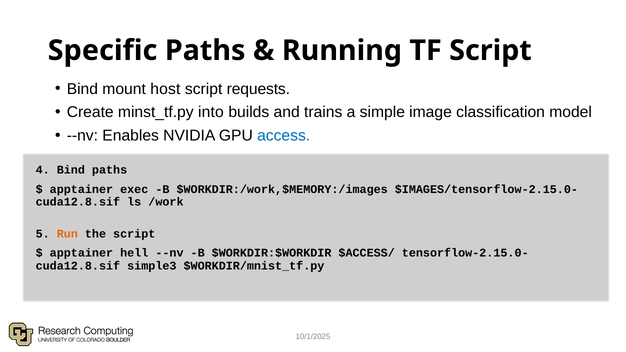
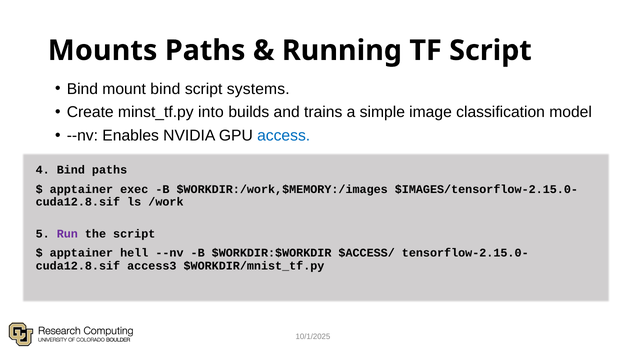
Specific: Specific -> Mounts (103, 50)
mount host: host -> bind (165, 89)
requests: requests -> systems (258, 89)
Run colour: orange -> purple (67, 234)
simple3: simple3 -> access3 (152, 266)
